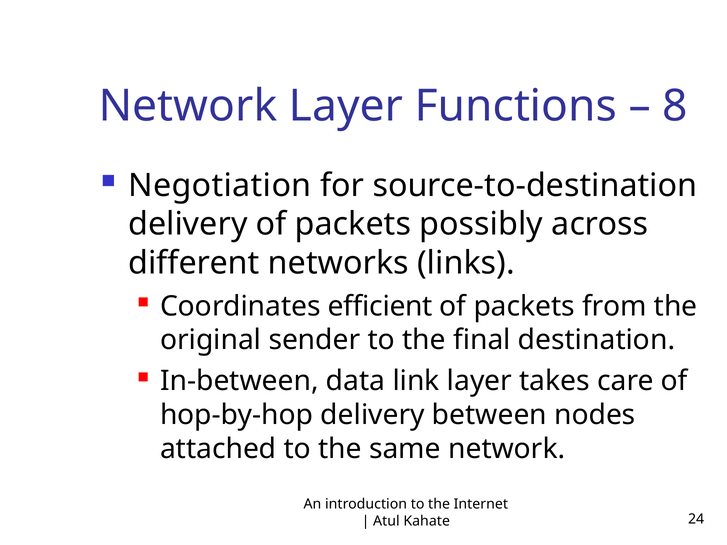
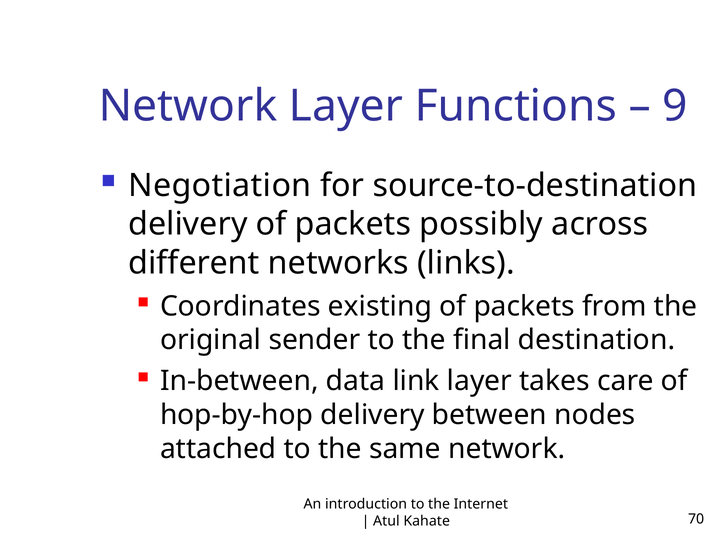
8: 8 -> 9 (675, 106)
efficient: efficient -> existing (380, 306)
24: 24 -> 70 (696, 519)
